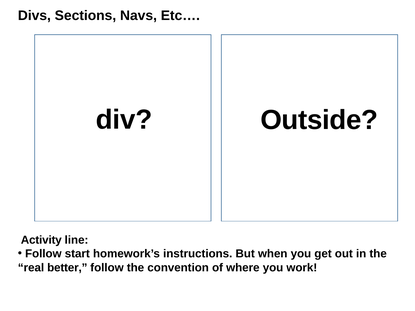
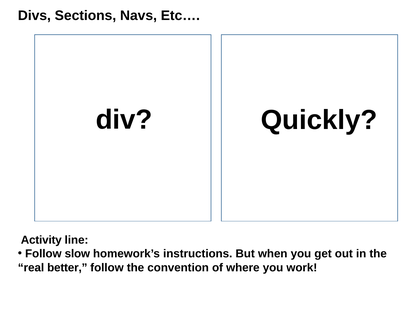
Outside: Outside -> Quickly (319, 120)
start: start -> slow (77, 254)
